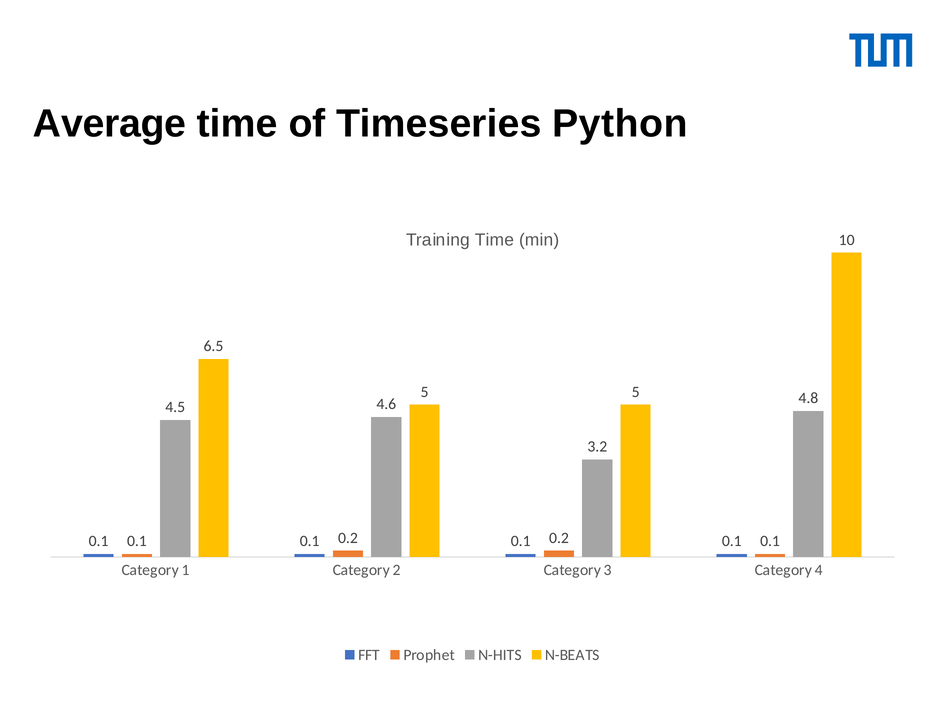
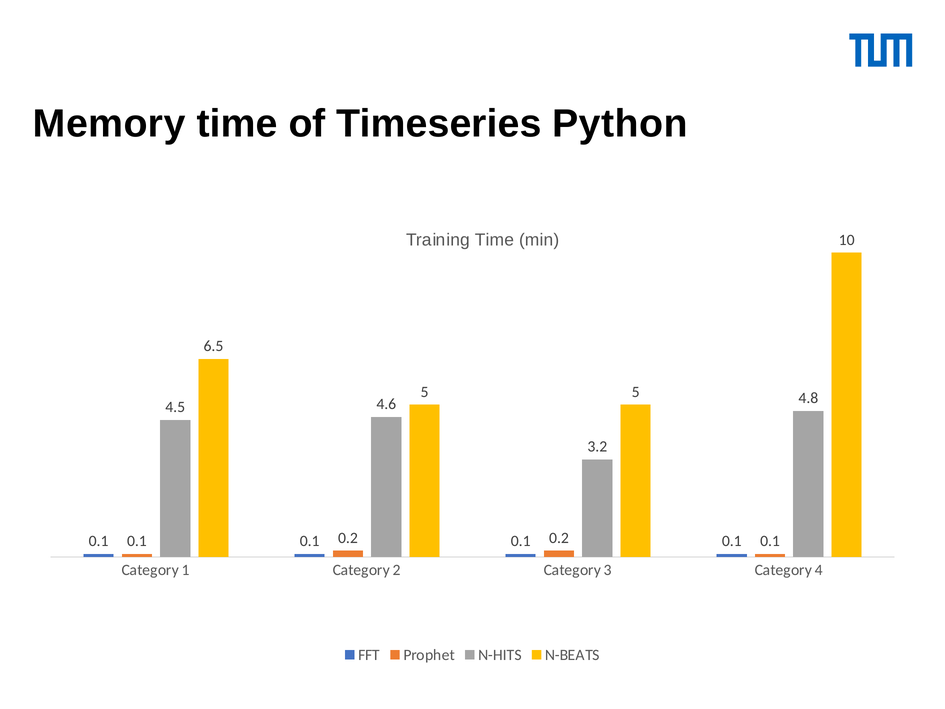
Average: Average -> Memory (109, 124)
